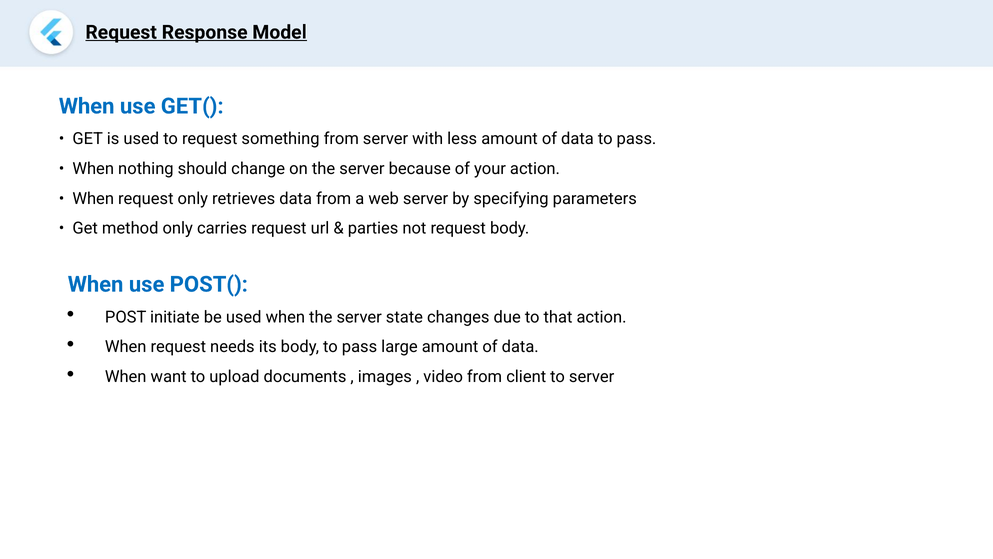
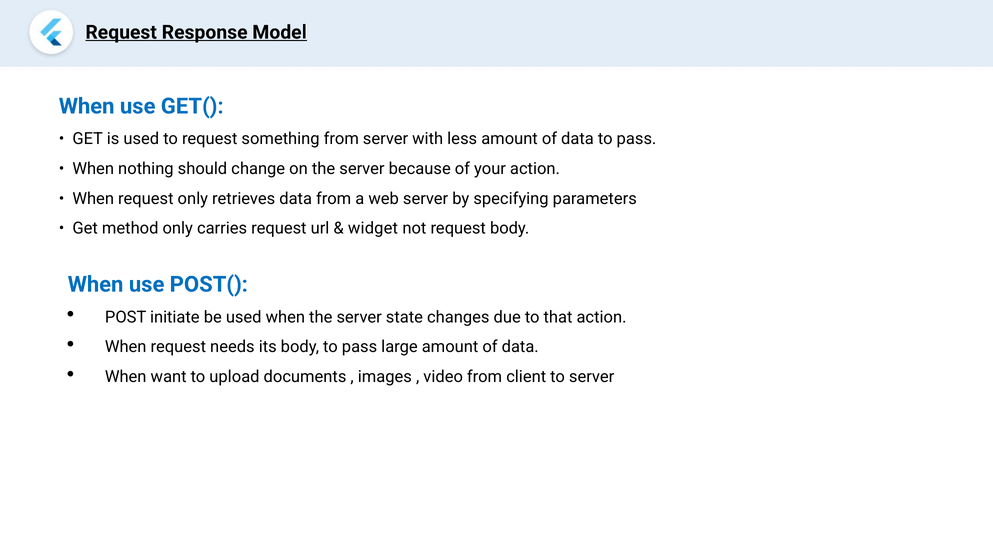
parties: parties -> widget (373, 228)
